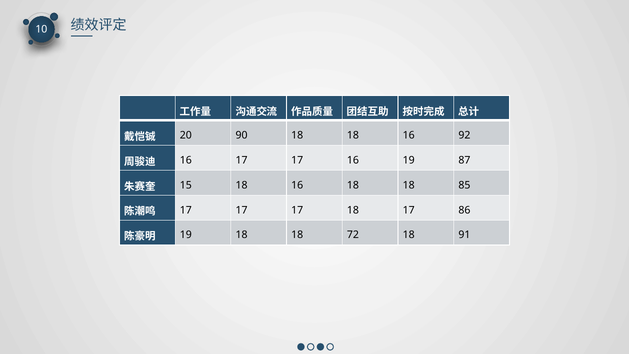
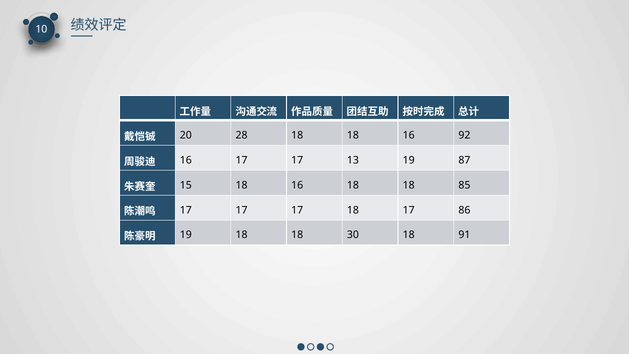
90: 90 -> 28 (242, 135)
17 16: 16 -> 13 (353, 160)
72: 72 -> 30 (353, 235)
